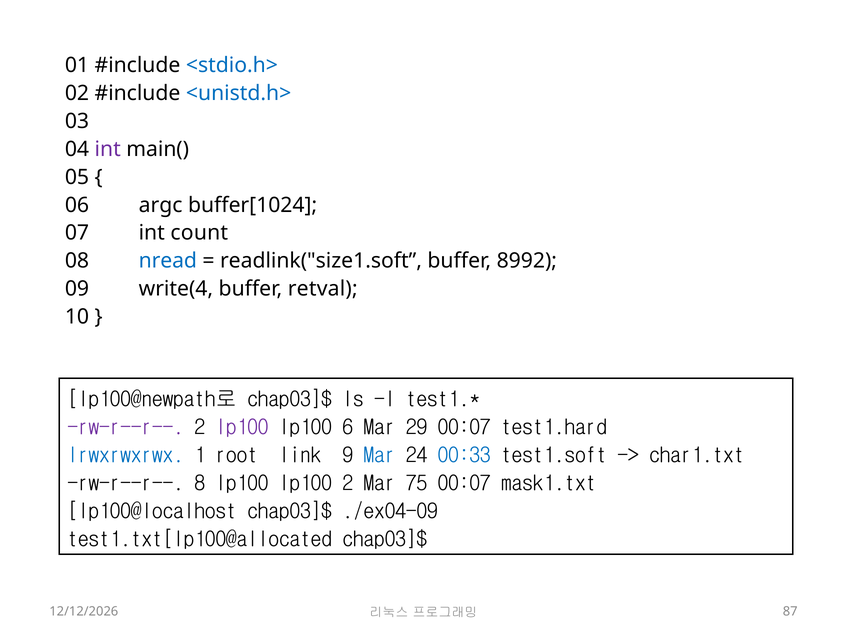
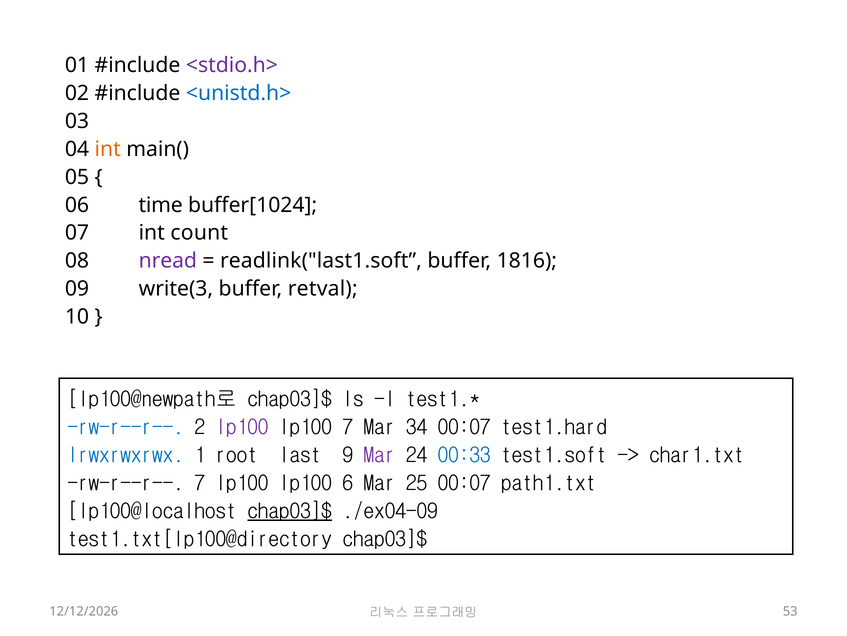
<stdio.h> colour: blue -> purple (232, 65)
int colour: purple -> orange (108, 149)
argc: argc -> time (161, 205)
nread colour: blue -> purple (168, 261)
readlink("size1.soft: readlink("size1.soft -> readlink("last1.soft (321, 261)
8992: 8992 -> 1816 (527, 261)
write(4: write(4 -> write(3 (176, 289)
rw-r--r-- colour: purple -> blue (126, 427)
lp100 6: 6 -> 7 (348, 427)
29: 29 -> 34 (417, 427)
link: link -> last (300, 455)
Mar colour: blue -> purple (379, 455)
rw-r--r-- 8: 8 -> 7 (200, 483)
lp100 2: 2 -> 6 (348, 483)
75: 75 -> 25 (417, 483)
mask1.txt: mask1.txt -> path1.txt (549, 483)
chap03]$ underline: none -> present (290, 511)
test1.txt[lp100@allocated: test1.txt[lp100@allocated -> test1.txt[lp100@directory (200, 538)
87: 87 -> 53 (790, 611)
